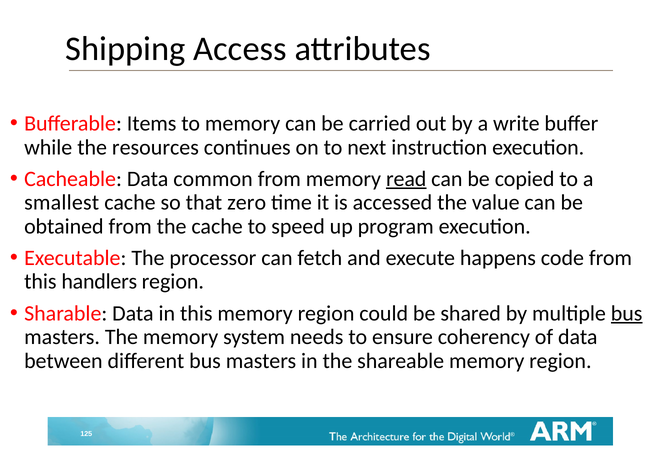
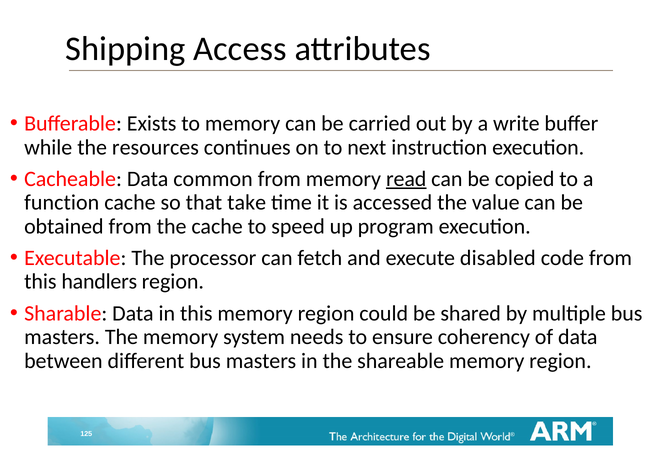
Items: Items -> Exists (152, 124)
smallest: smallest -> function (62, 203)
zero: zero -> take (247, 203)
happens: happens -> disabled (498, 258)
bus underline: present -> none (627, 313)
